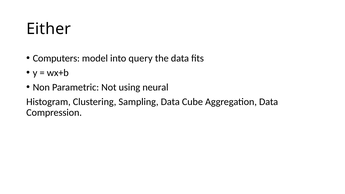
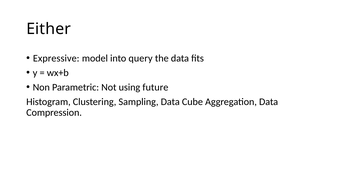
Computers: Computers -> Expressive (56, 58)
neural: neural -> future (155, 87)
